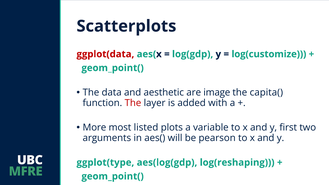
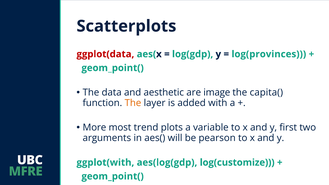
log(customize: log(customize -> log(provinces (269, 54)
The colour: red -> orange (133, 103)
listed: listed -> trend (146, 128)
ggplot(type: ggplot(type -> ggplot(with (105, 163)
log(reshaping: log(reshaping -> log(customize (237, 163)
